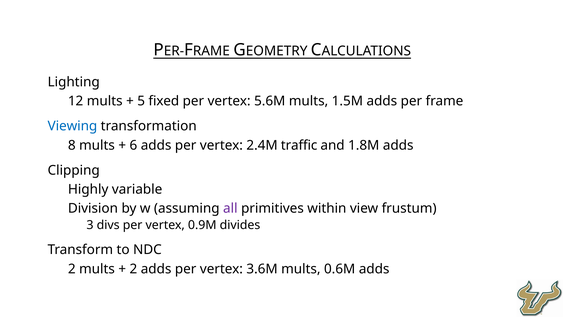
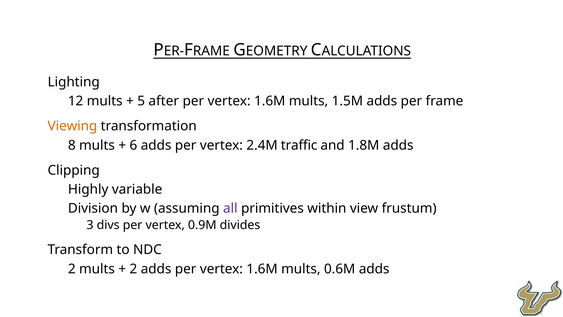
fixed: fixed -> after (164, 101)
5.6M: 5.6M -> 1.6M (270, 101)
Viewing colour: blue -> orange (72, 126)
adds per vertex 3.6M: 3.6M -> 1.6M (262, 269)
